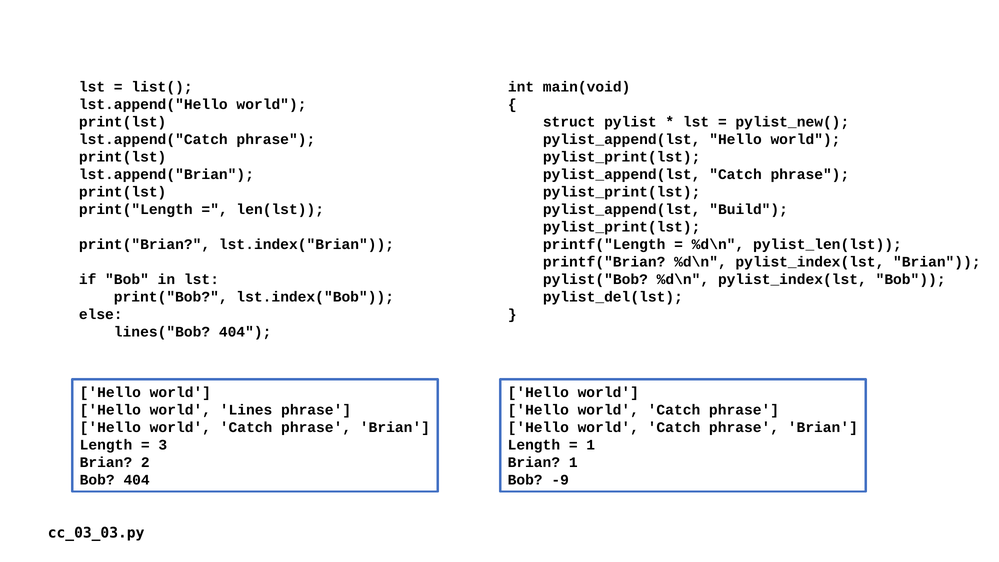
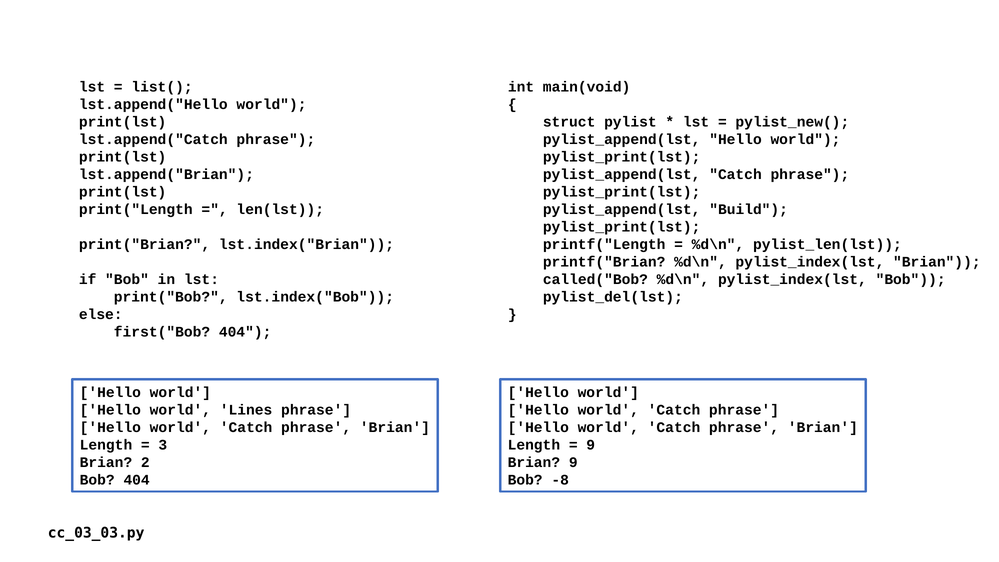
pylist("Bob: pylist("Bob -> called("Bob (595, 279)
lines("Bob: lines("Bob -> first("Bob (162, 332)
1: 1 -> 9 (591, 445)
Brian 1: 1 -> 9 (573, 463)
-9: -9 -> -8 (560, 480)
